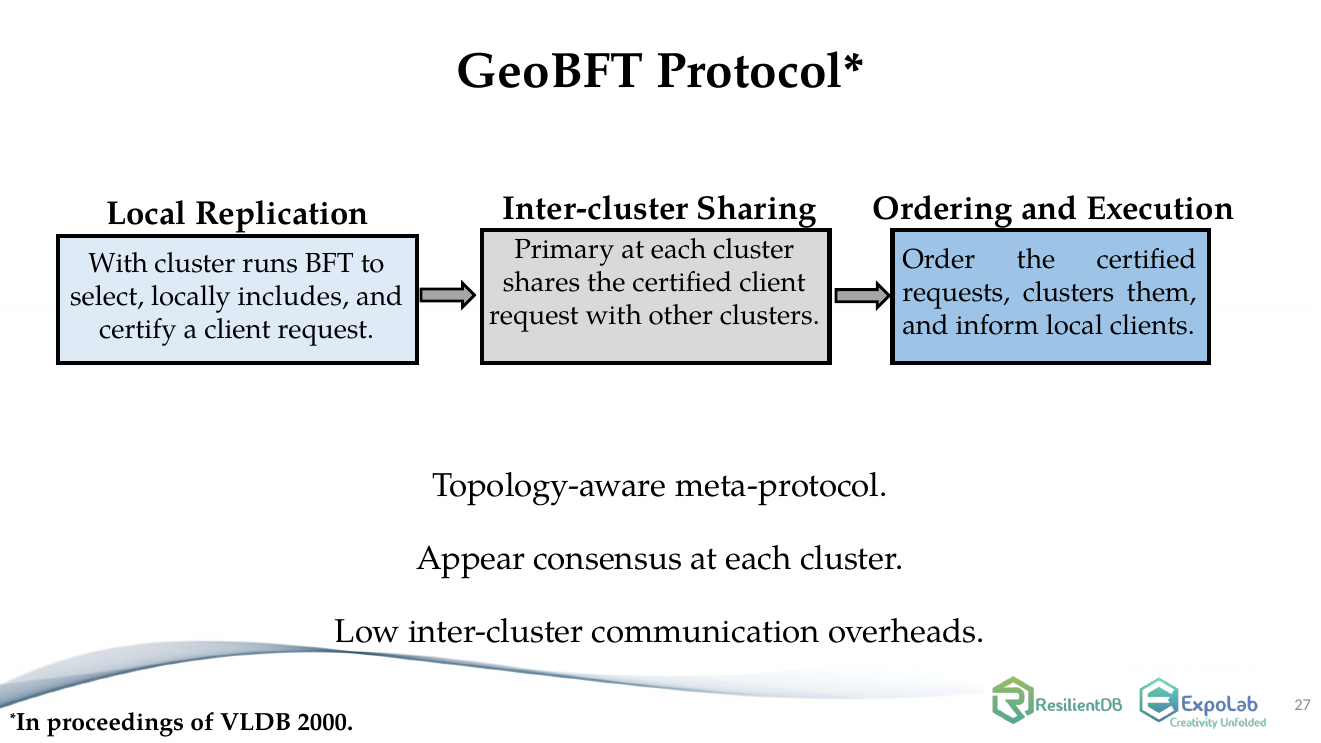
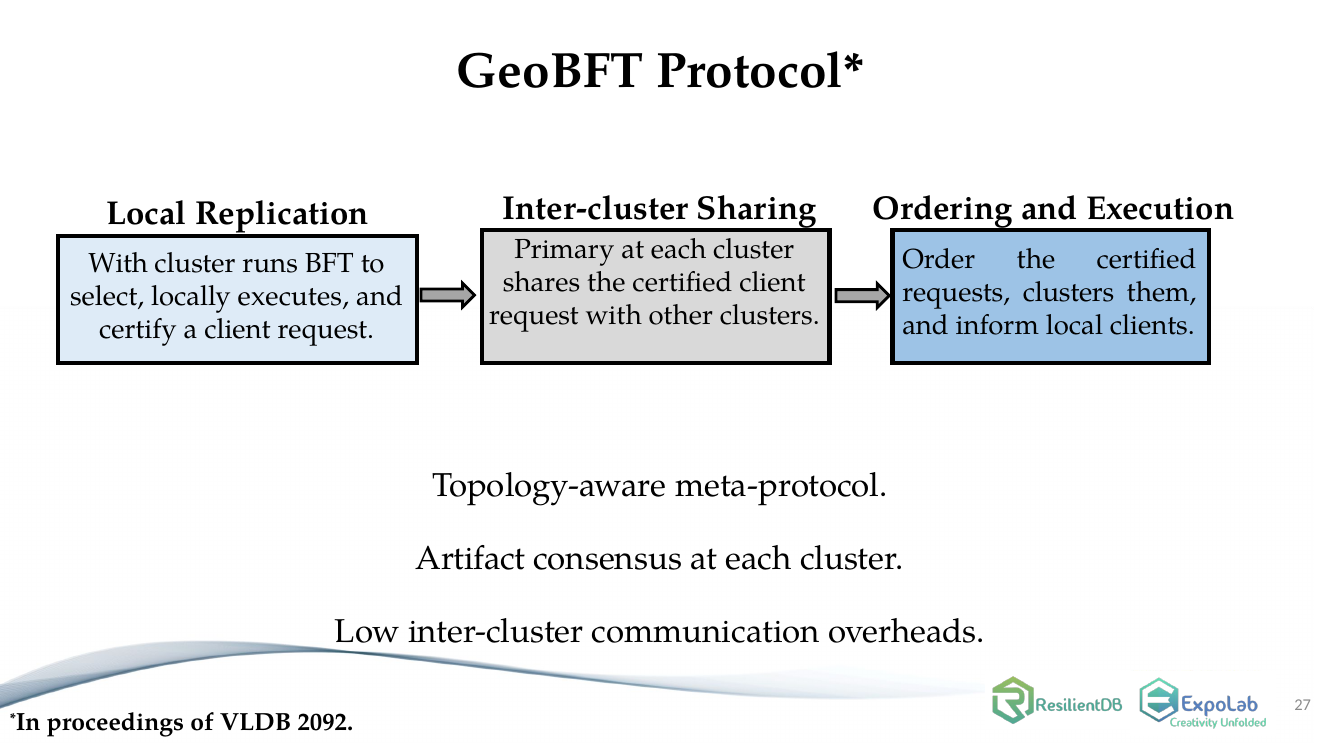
includes: includes -> executes (293, 296)
Appear: Appear -> Artifact (471, 559)
2000: 2000 -> 2092 (325, 722)
